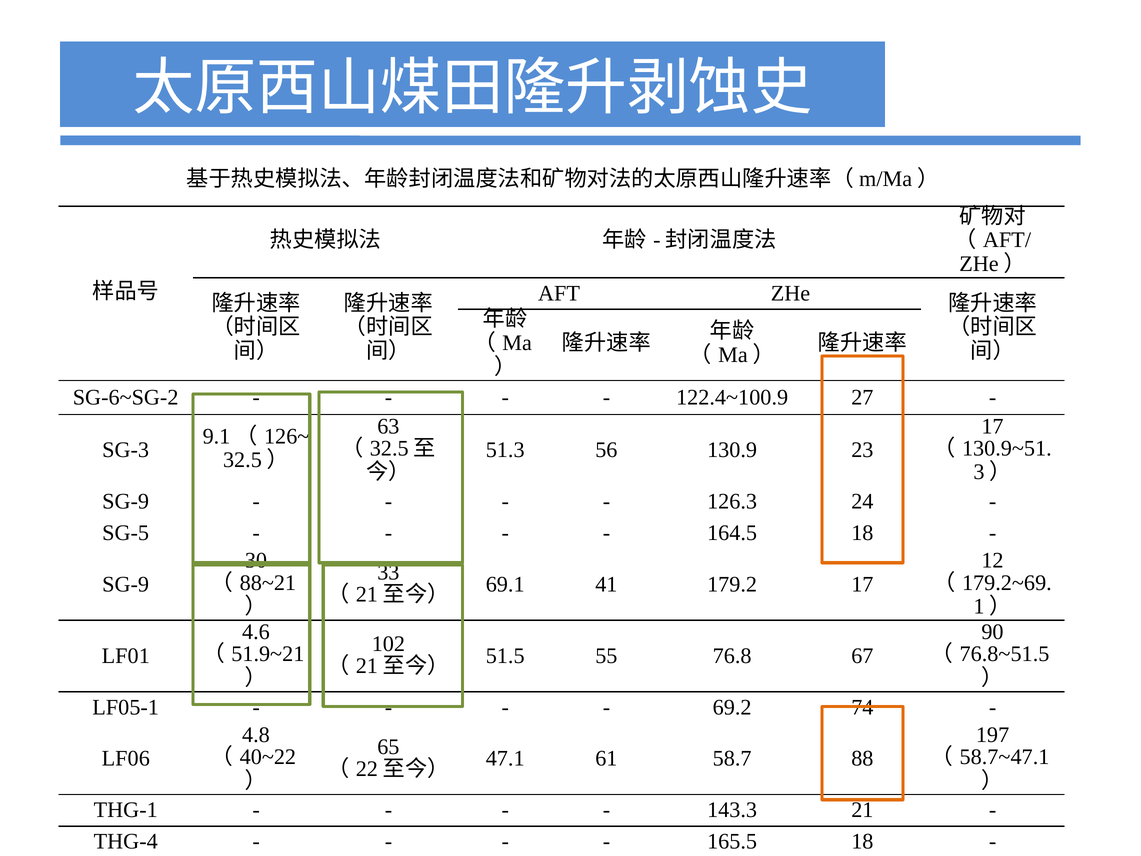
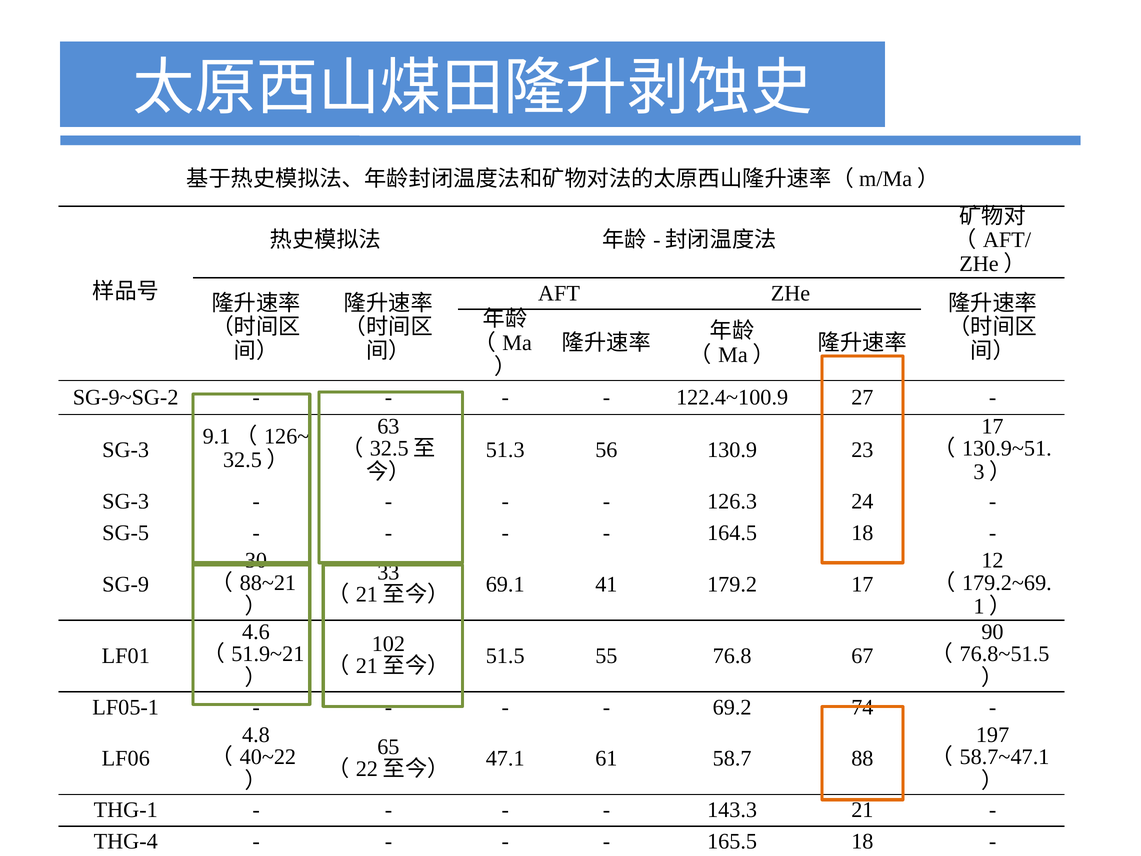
SG-6~SG-2: SG-6~SG-2 -> SG-9~SG-2 (126, 397)
SG-9: SG-9 -> SG-3 (126, 501)
